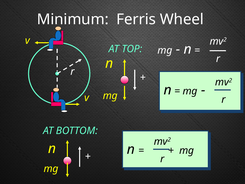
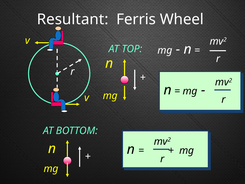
Minimum: Minimum -> Resultant (73, 19)
